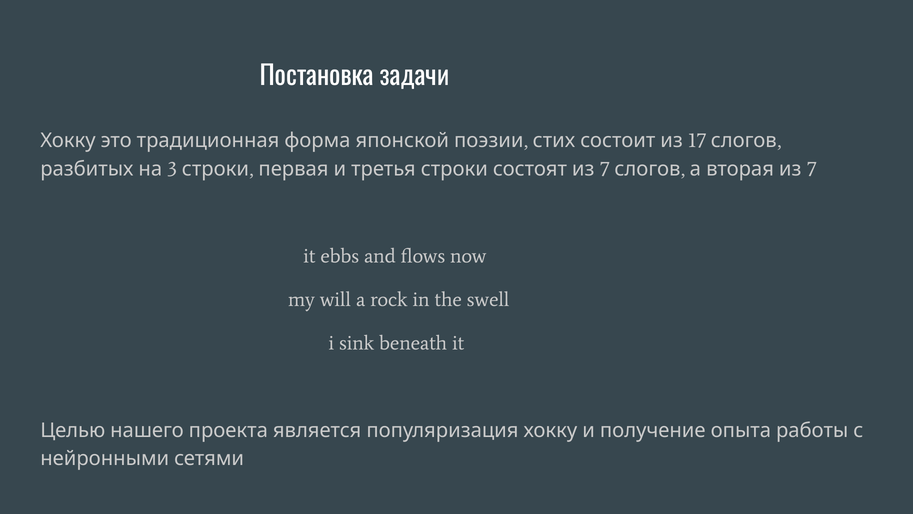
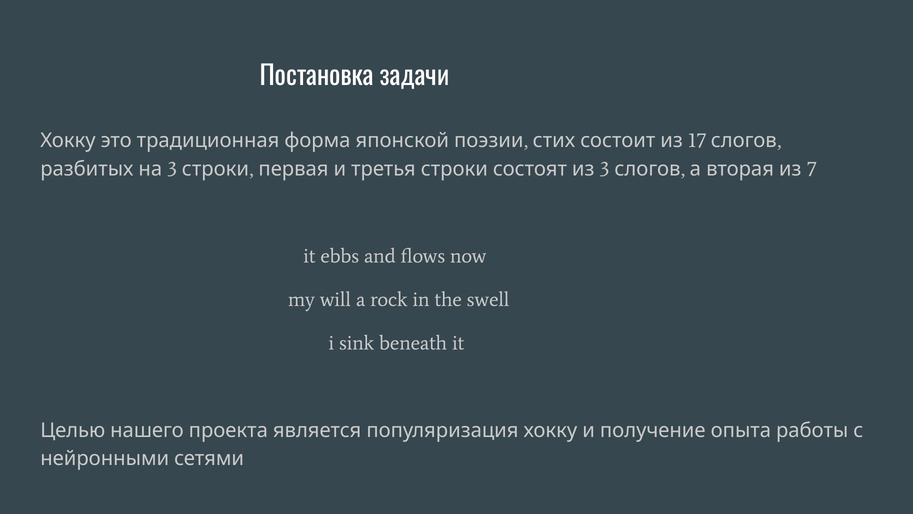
7: 7 -> 3 (605, 169)
